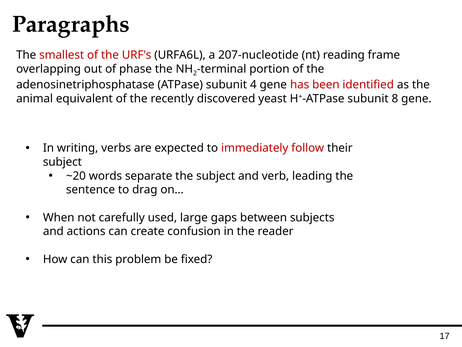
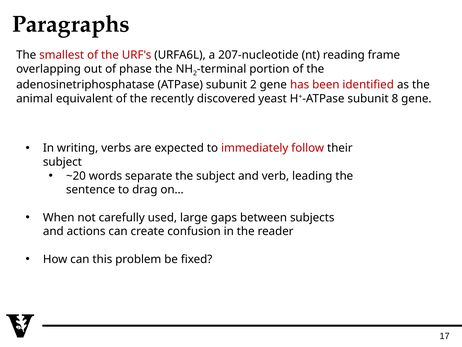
subunit 4: 4 -> 2 (253, 85)
